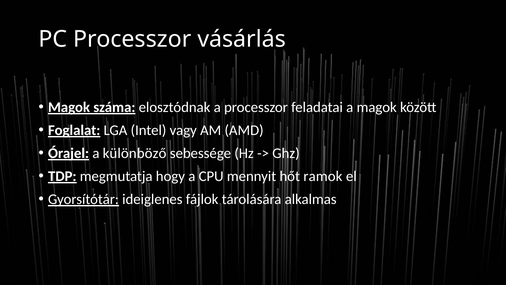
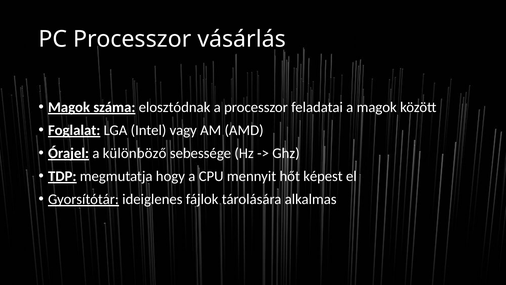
ramok: ramok -> képest (323, 176)
